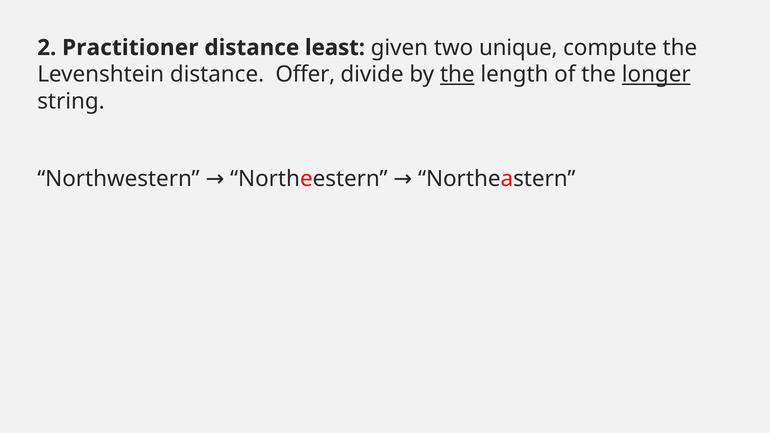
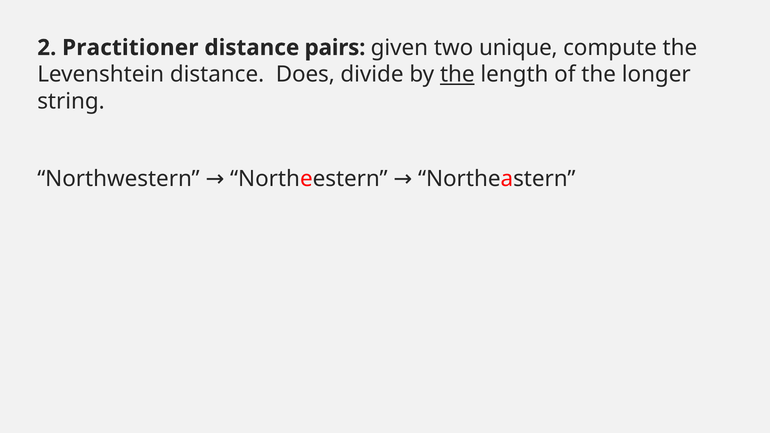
least: least -> pairs (335, 48)
Offer: Offer -> Does (305, 75)
longer underline: present -> none (656, 75)
